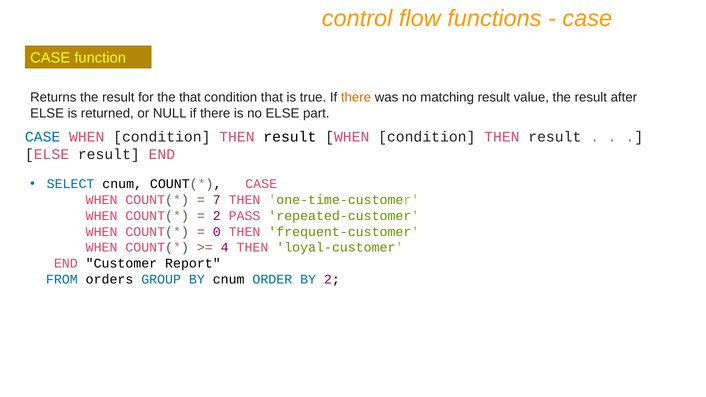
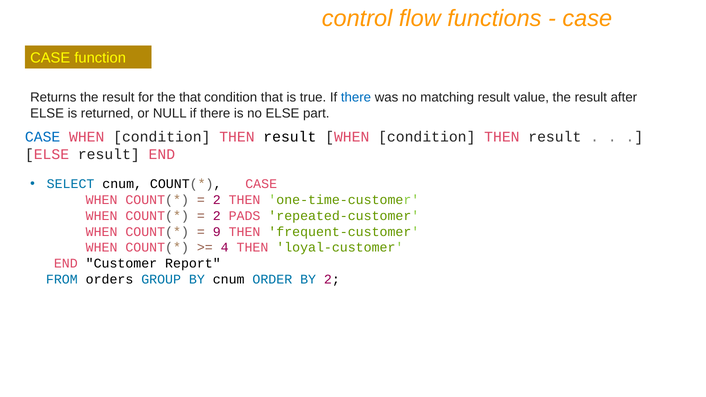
there colour: orange -> blue (356, 98)
7: 7 -> 2 (217, 200)
PASS: PASS -> PADS (245, 216)
0: 0 -> 9 (217, 232)
